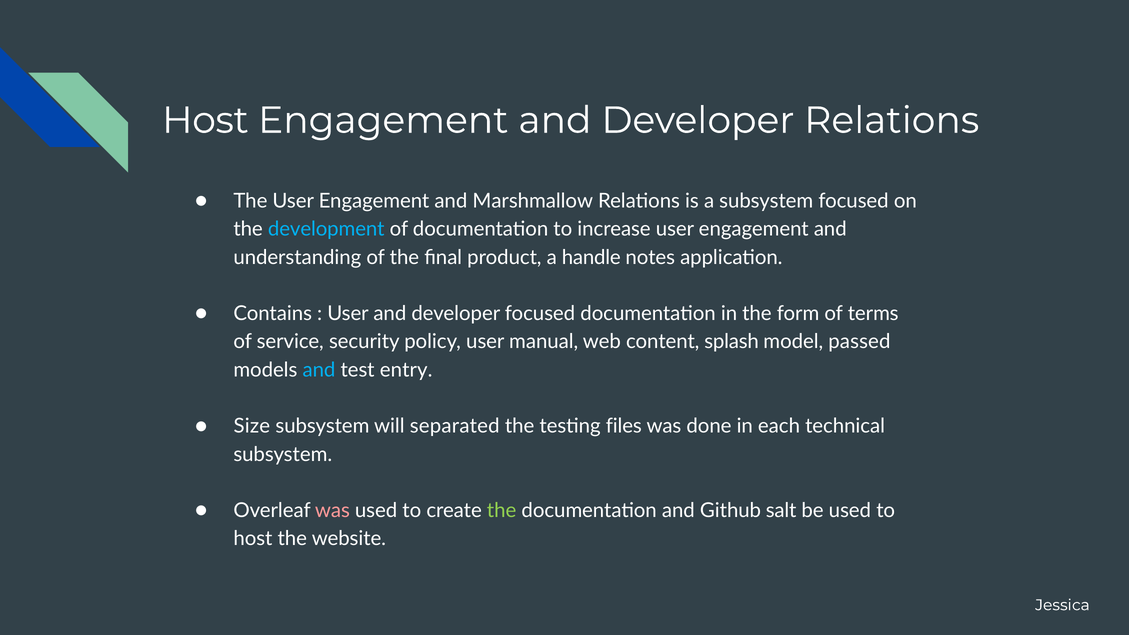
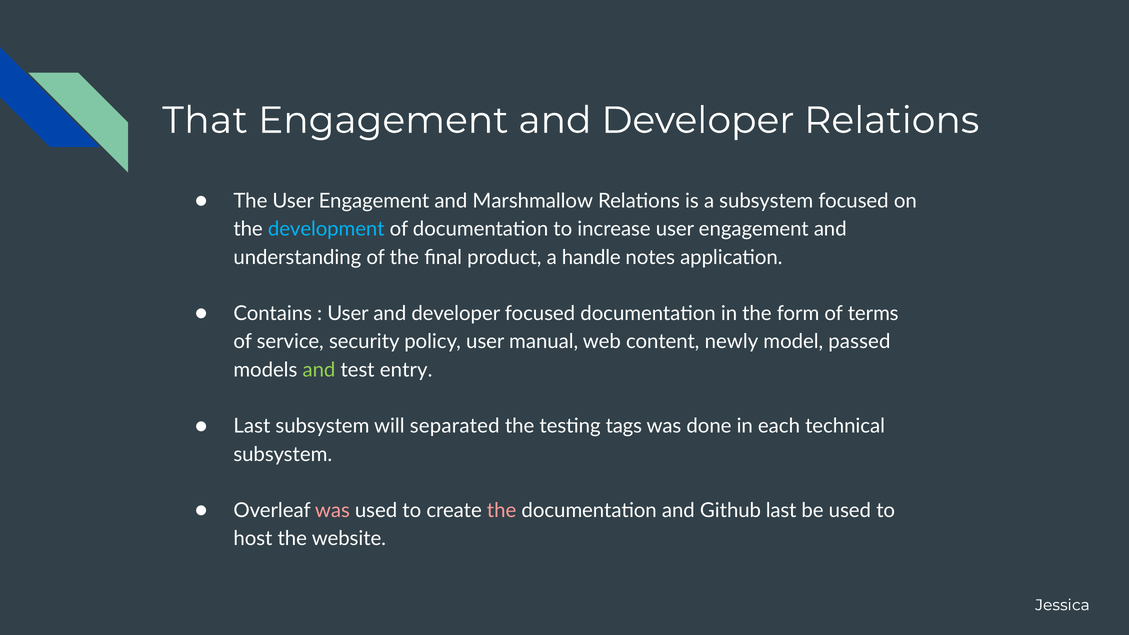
Host: Host -> That (205, 120)
splash: splash -> newly (731, 342)
and colour: light blue -> light green (319, 370)
Size: Size -> Last (252, 426)
files: files -> tags (624, 426)
the colour: light green -> pink (502, 511)
Github salt: salt -> last (781, 511)
